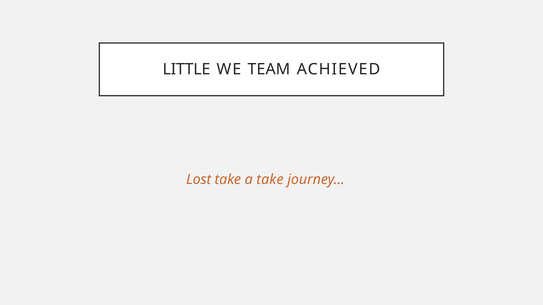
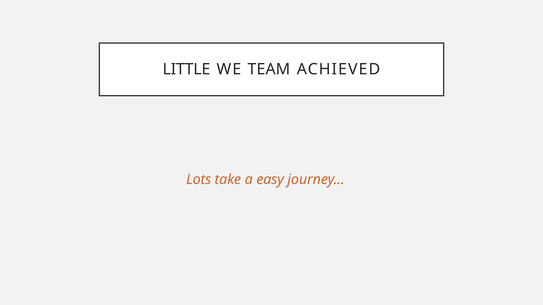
Lost: Lost -> Lots (199, 180)
a take: take -> easy (270, 180)
